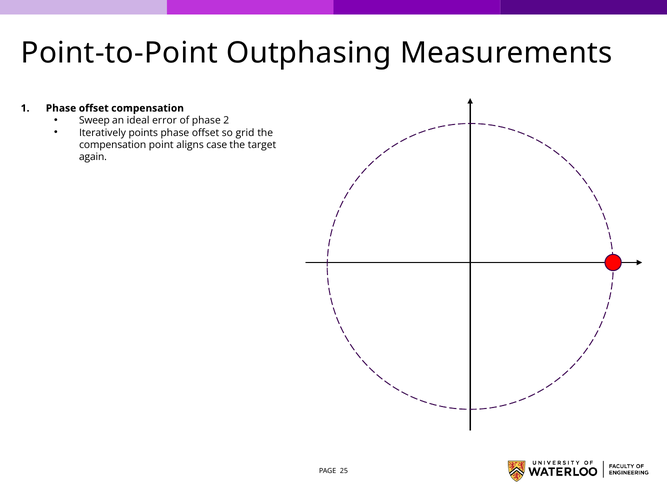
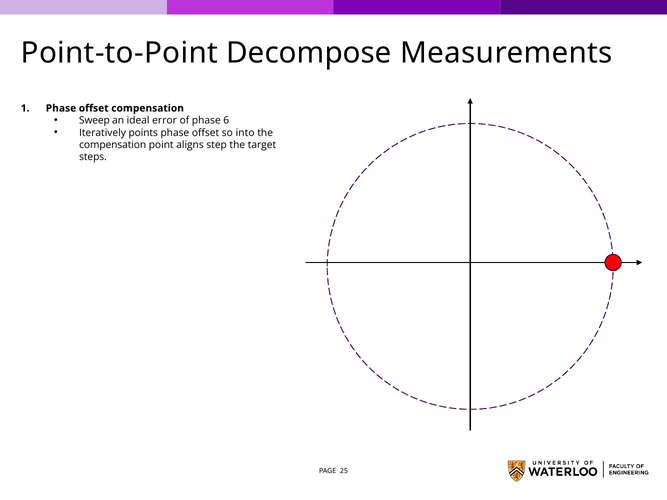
Outphasing: Outphasing -> Decompose (309, 53)
2: 2 -> 6 (226, 121)
grid: grid -> into (245, 133)
case: case -> step (217, 145)
again: again -> steps (93, 157)
